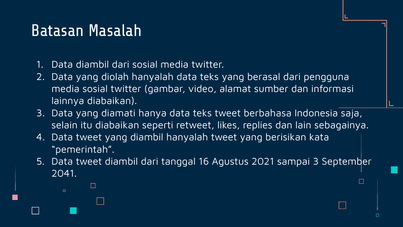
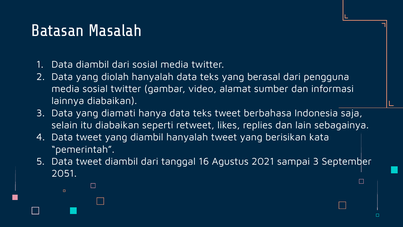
2041: 2041 -> 2051 (64, 173)
